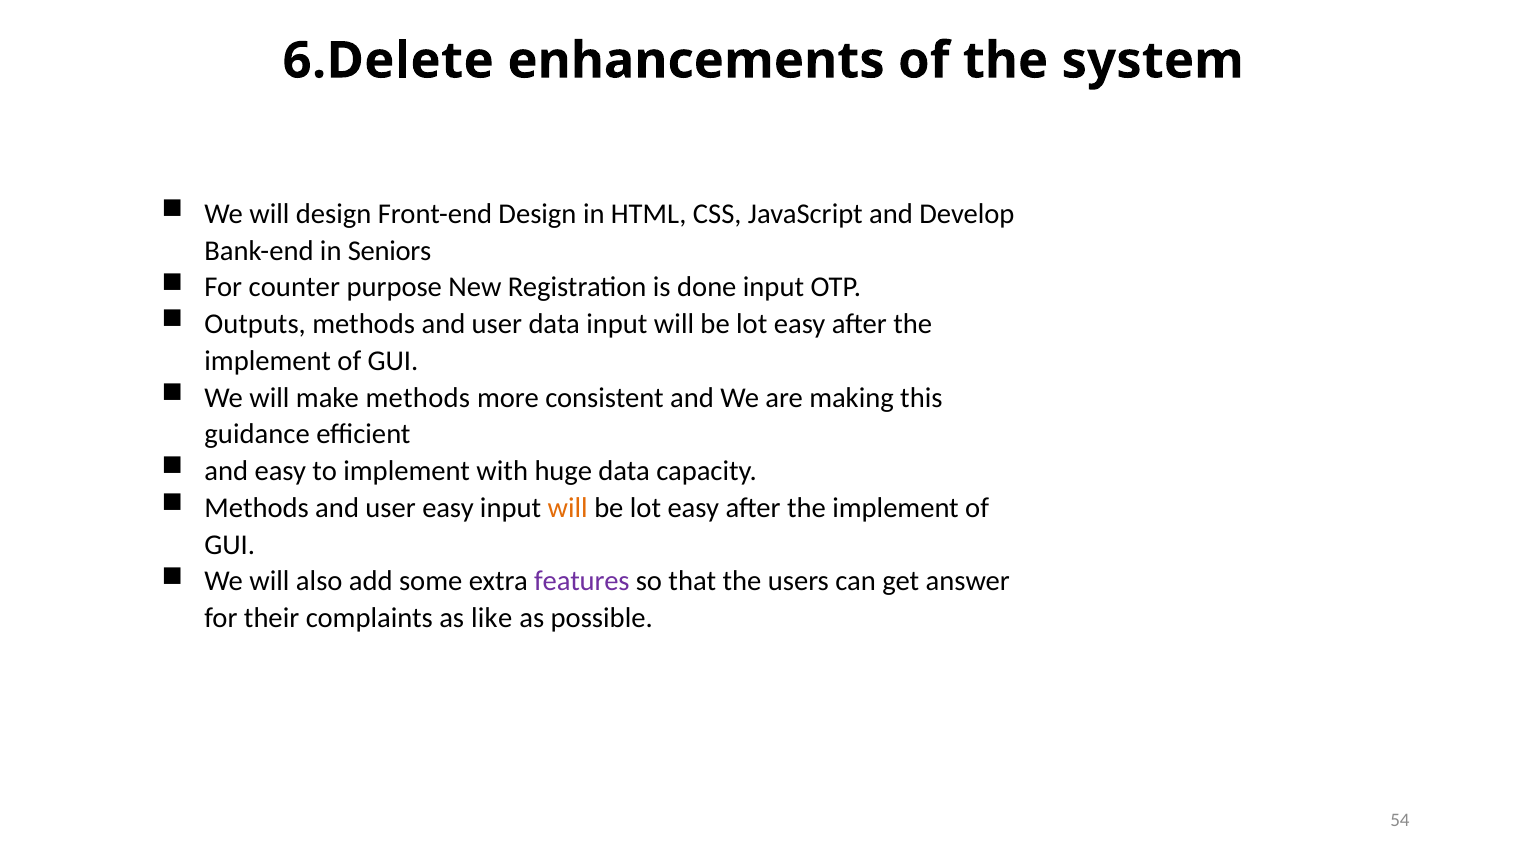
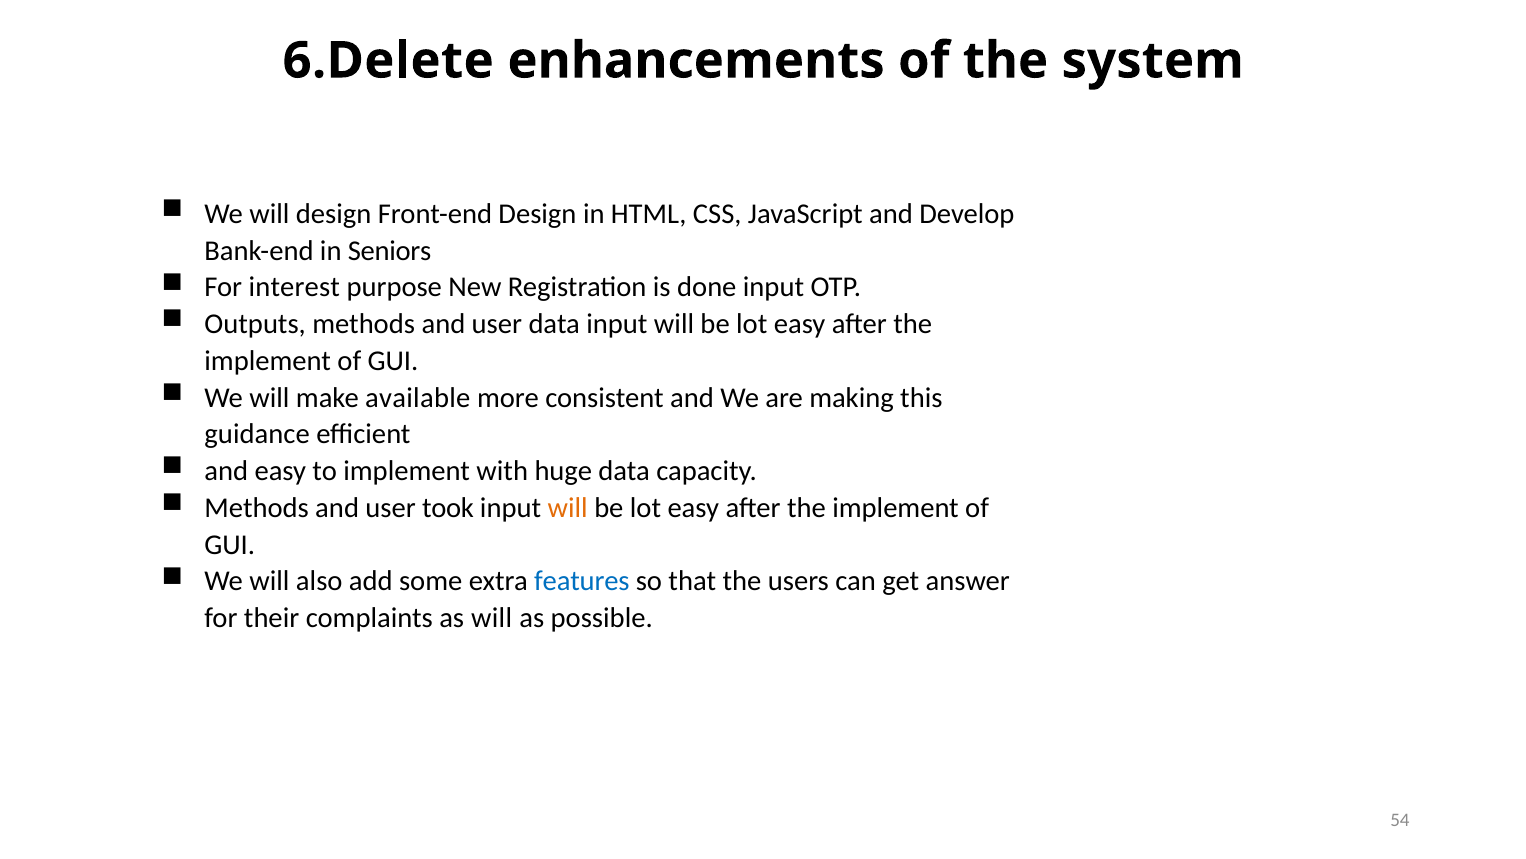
counter: counter -> interest (294, 287)
make methods: methods -> available (418, 397)
user easy: easy -> took (448, 508)
features colour: purple -> blue (582, 581)
as like: like -> will (492, 618)
